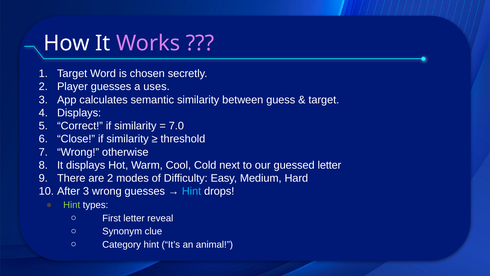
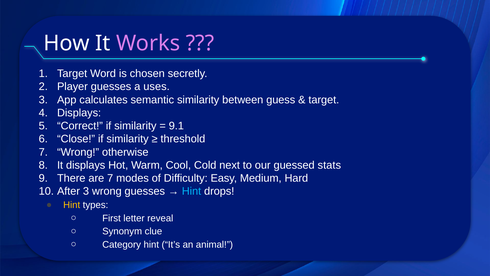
7.0: 7.0 -> 9.1 (176, 126)
guessed letter: letter -> stats (329, 165)
are 2: 2 -> 7 (110, 178)
Hint colour: light green -> yellow (72, 205)
